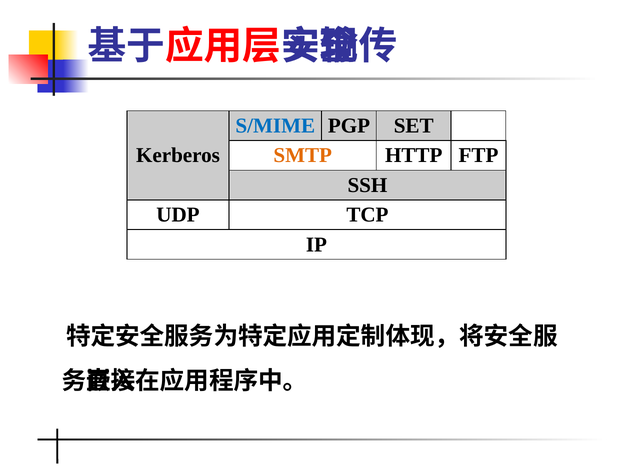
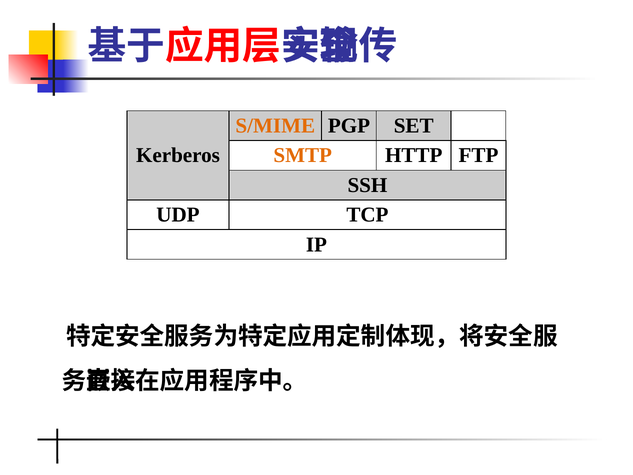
S/MIME colour: blue -> orange (275, 126)
